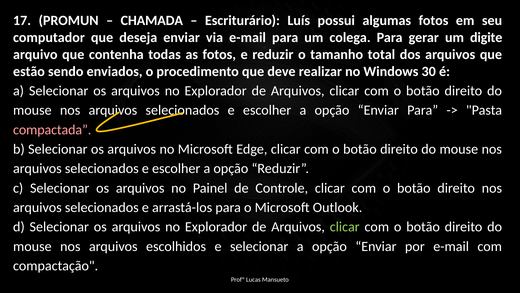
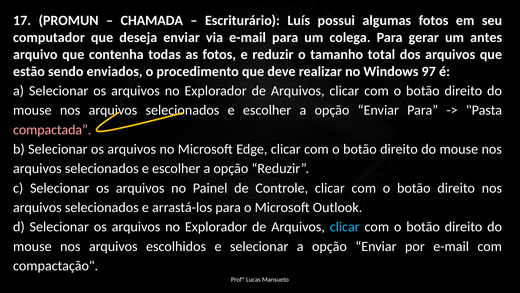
digite: digite -> antes (486, 37)
30: 30 -> 97 (429, 71)
clicar colour: light green -> light blue (345, 227)
